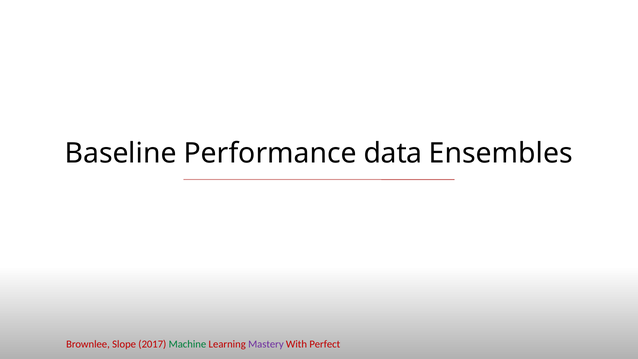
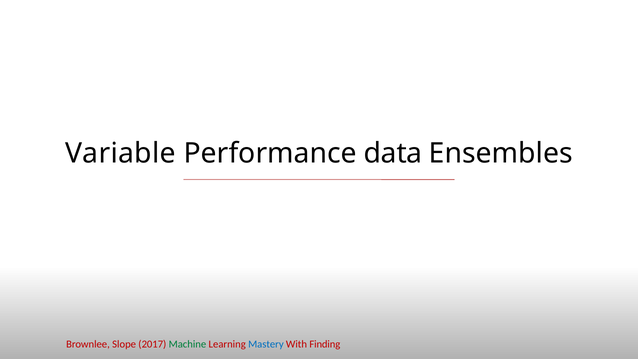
Baseline: Baseline -> Variable (120, 153)
Mastery colour: purple -> blue (266, 344)
Perfect: Perfect -> Finding (325, 344)
